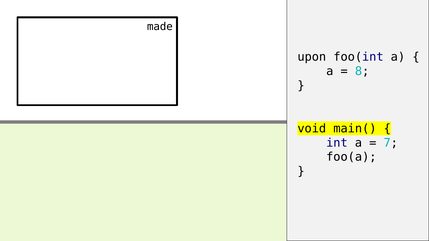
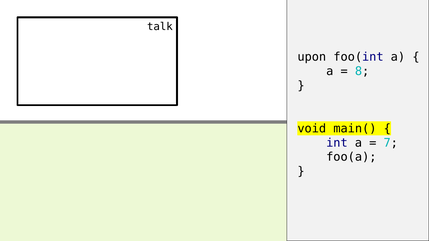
made: made -> talk (160, 27)
